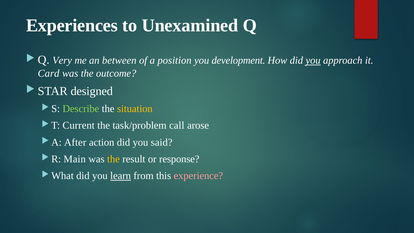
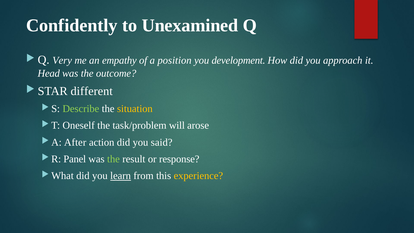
Experiences: Experiences -> Confidently (72, 25)
between: between -> empathy (119, 60)
you underline: present -> none (313, 60)
Card: Card -> Head (49, 73)
designed: designed -> different (92, 91)
Current: Current -> Oneself (79, 125)
call: call -> will (177, 125)
Main: Main -> Panel (75, 159)
the colour: yellow -> light green (113, 159)
experience colour: pink -> yellow (198, 176)
